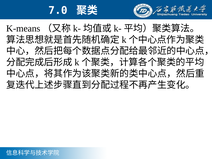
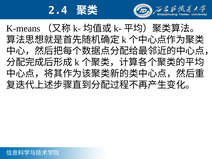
7.0: 7.0 -> 2.4 (58, 10)
